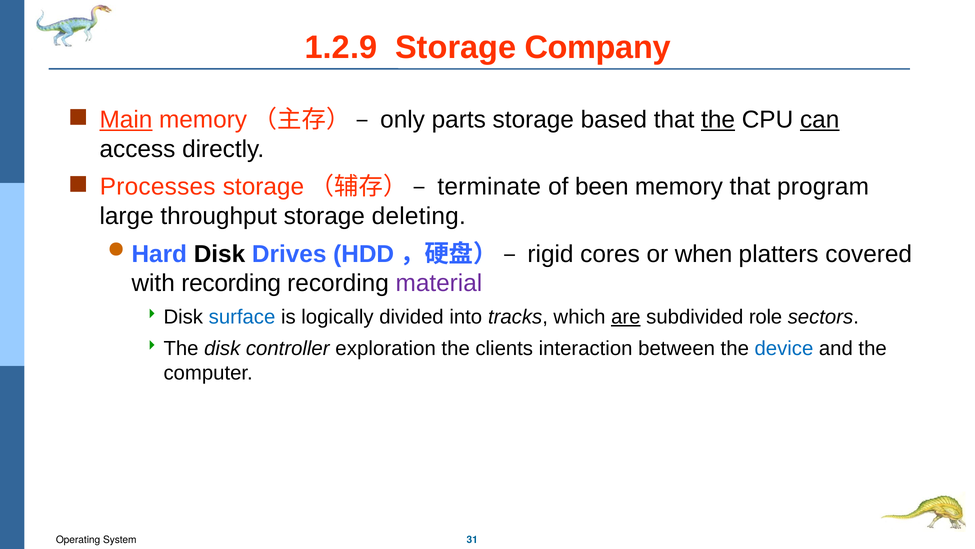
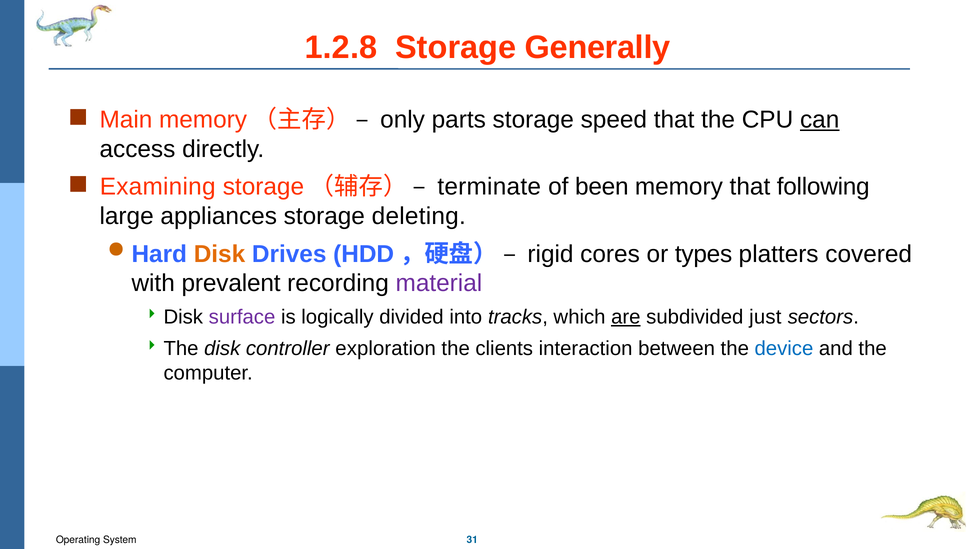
1.2.9: 1.2.9 -> 1.2.8 (341, 47)
Company: Company -> Generally (598, 47)
Main underline: present -> none (126, 120)
based: based -> speed (614, 120)
the underline: present -> none (718, 120)
Processes: Processes -> Examining (158, 187)
program: program -> following (823, 187)
throughput: throughput -> appliances (219, 216)
Disk colour: black -> orange (219, 254)
when: when -> types (704, 254)
with recording: recording -> prevalent (231, 283)
surface colour: blue -> purple (242, 317)
role: role -> just (765, 317)
